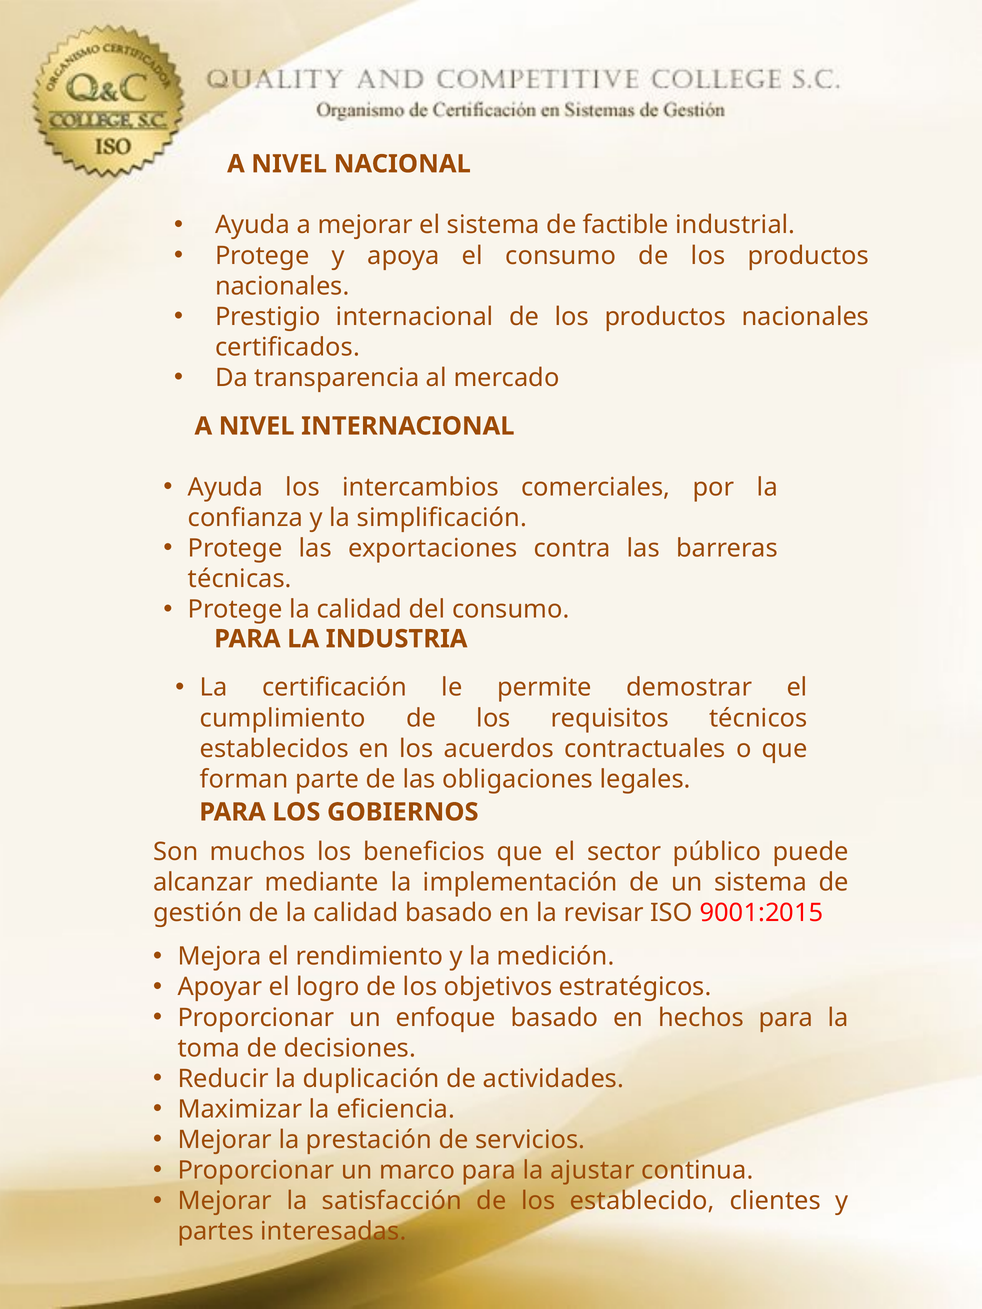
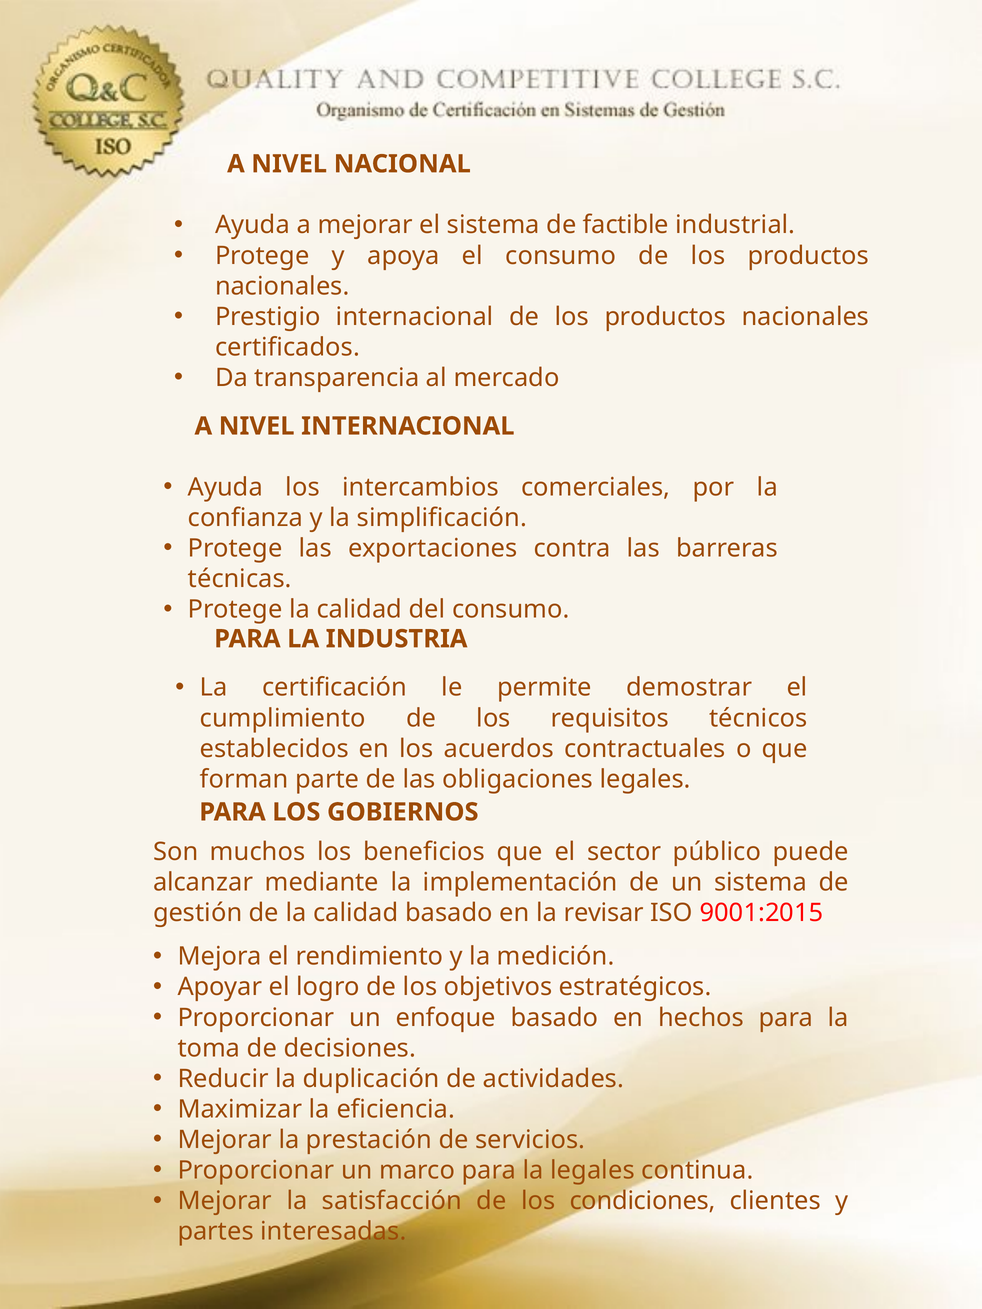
la ajustar: ajustar -> legales (592, 1171)
establecido: establecido -> condiciones (643, 1201)
